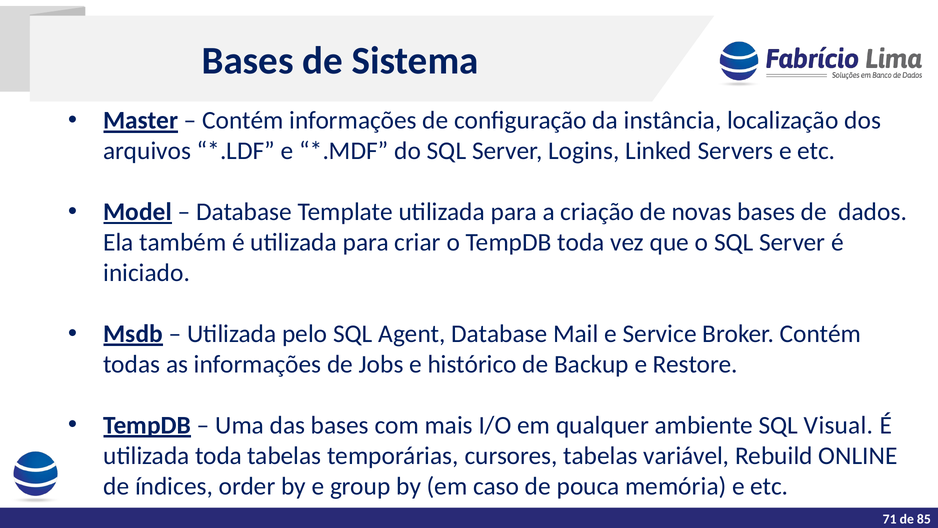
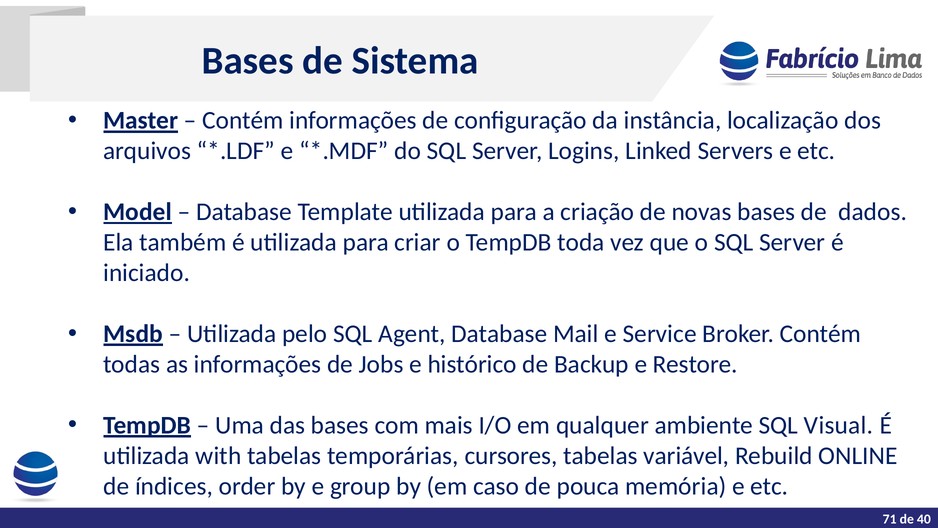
utilizada toda: toda -> with (218, 456)
85: 85 -> 40 (924, 519)
